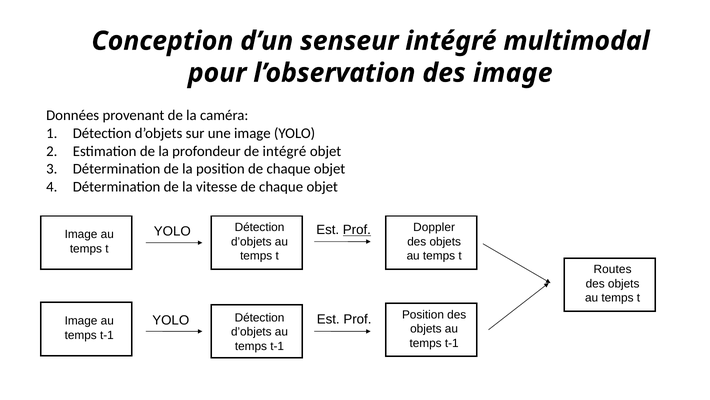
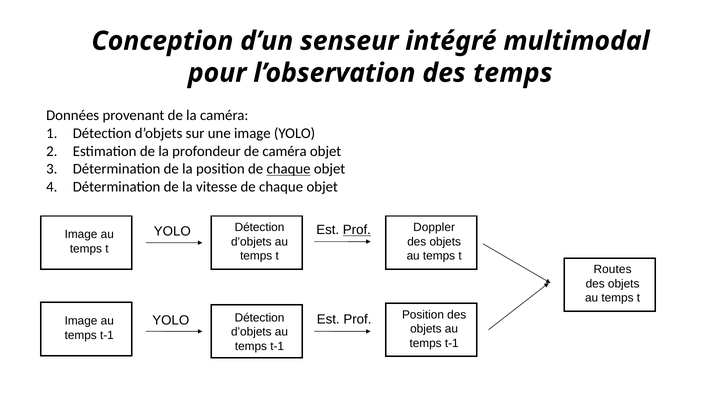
des image: image -> temps (513, 73)
de intégré: intégré -> caméra (285, 151)
chaque underline: none -> present (289, 169)
